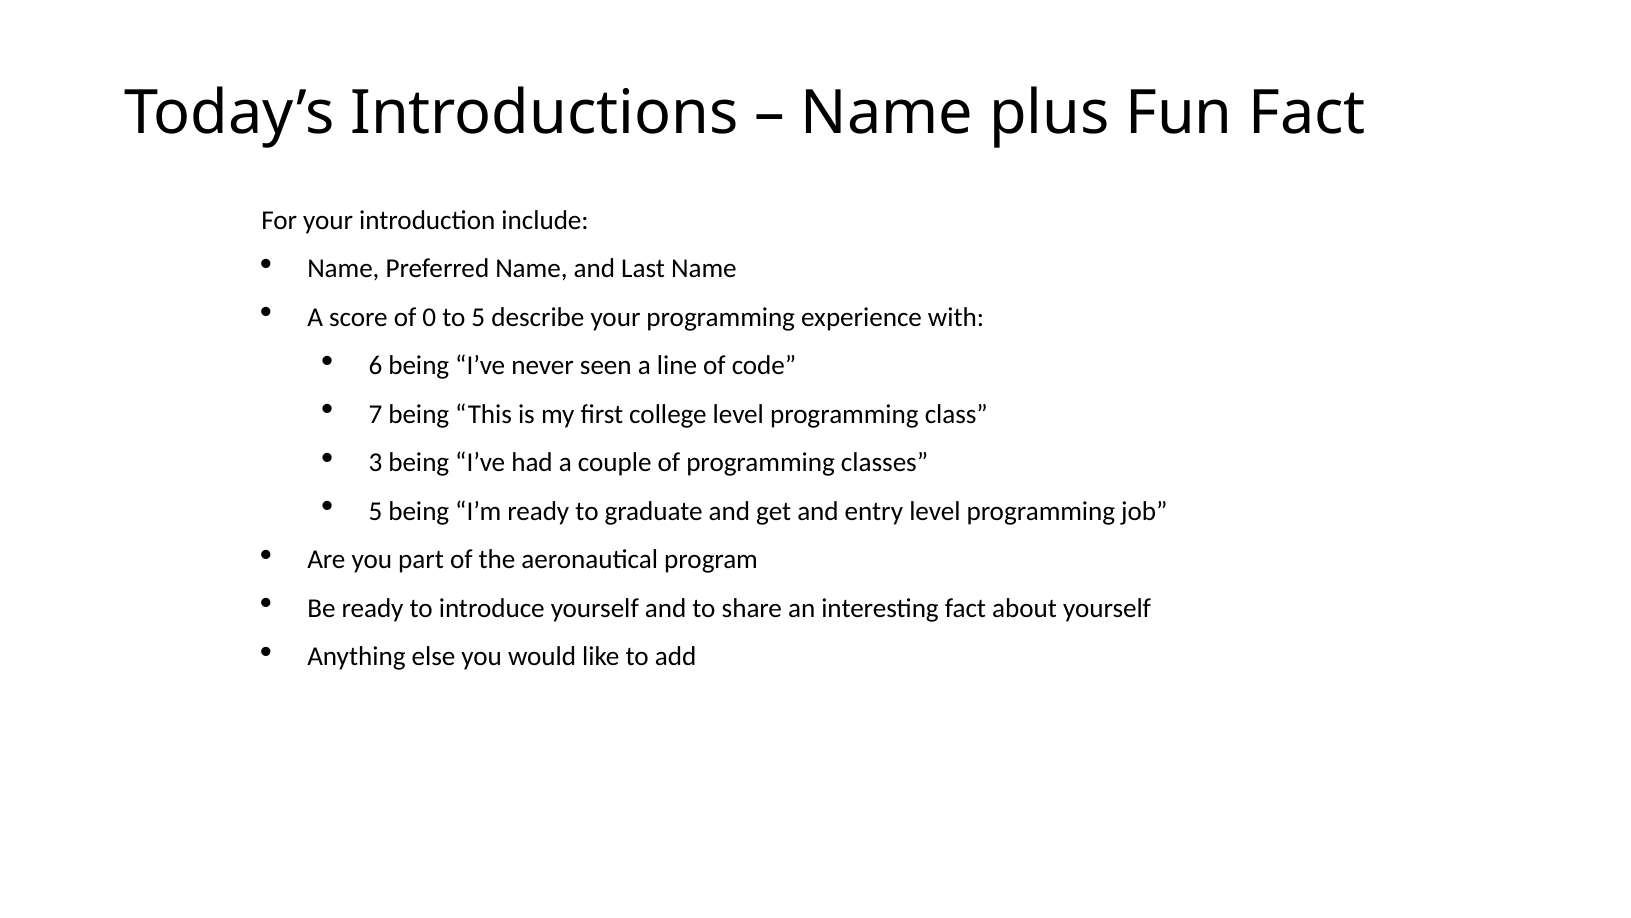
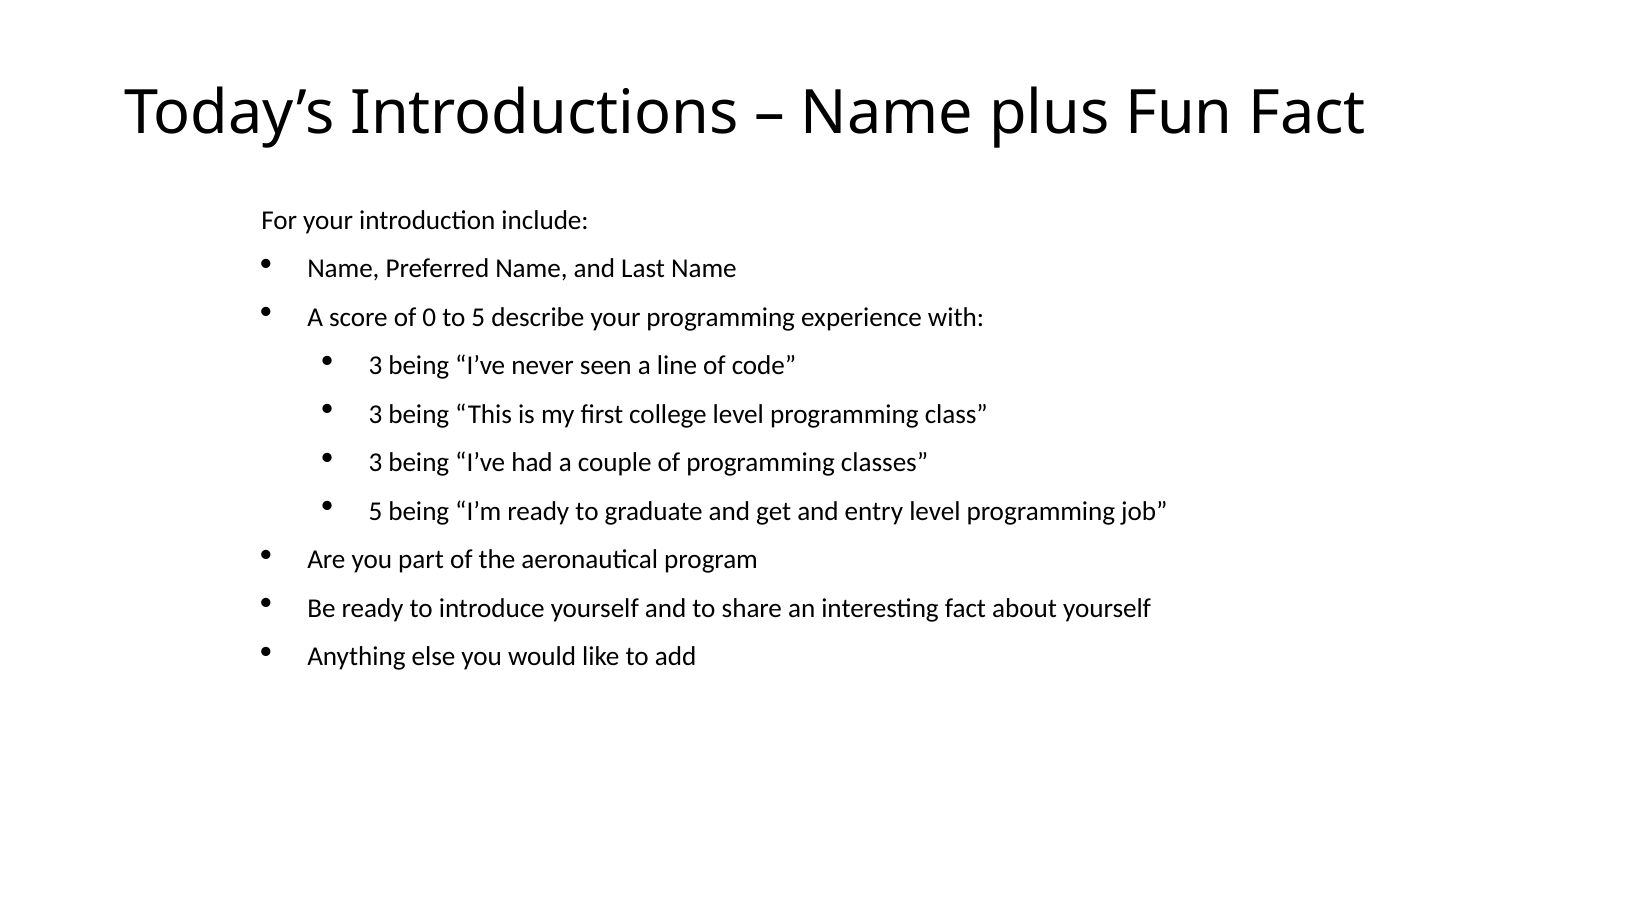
6: 6 -> 3 (375, 366)
7: 7 -> 3 (375, 414)
